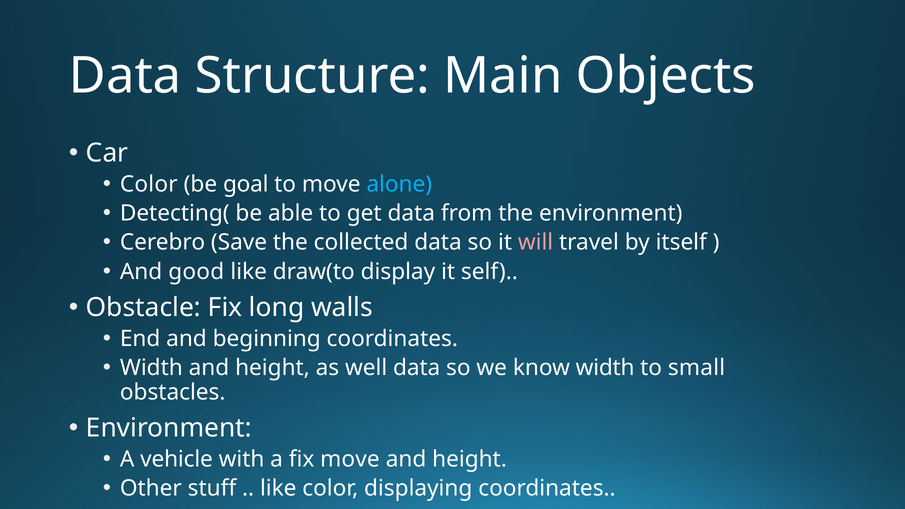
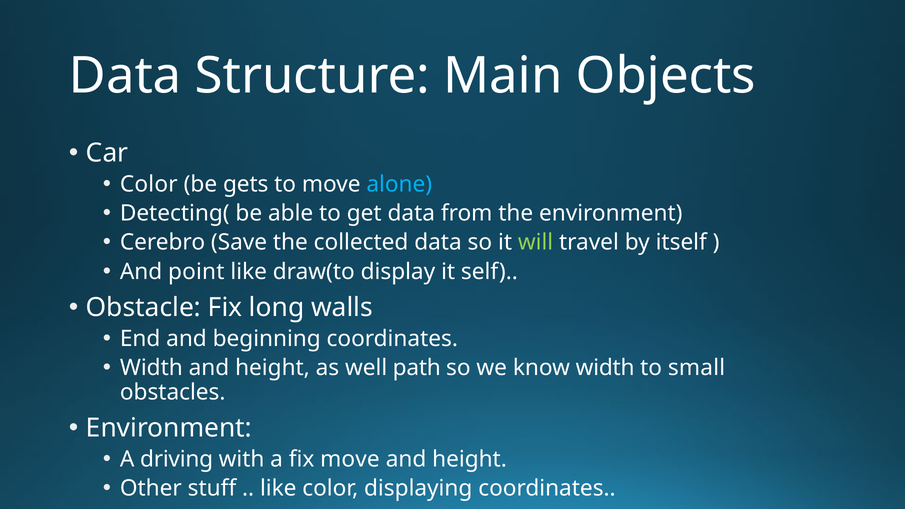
goal: goal -> gets (246, 184)
will colour: pink -> light green (536, 242)
good: good -> point (196, 272)
well data: data -> path (417, 368)
vehicle: vehicle -> driving (177, 459)
